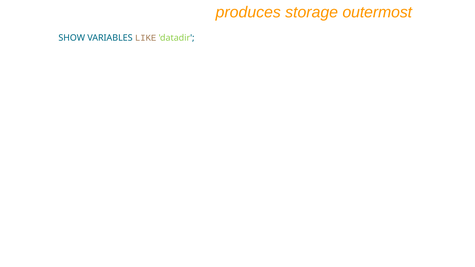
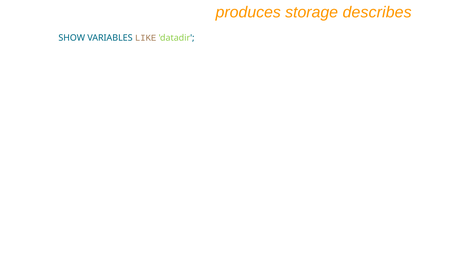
outermost: outermost -> describes (377, 12)
